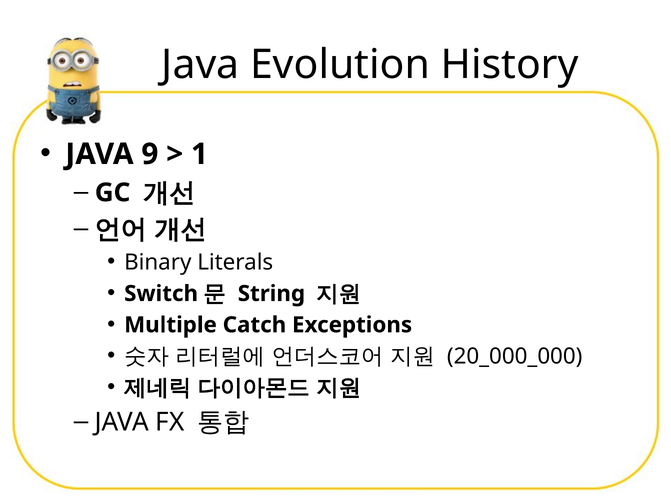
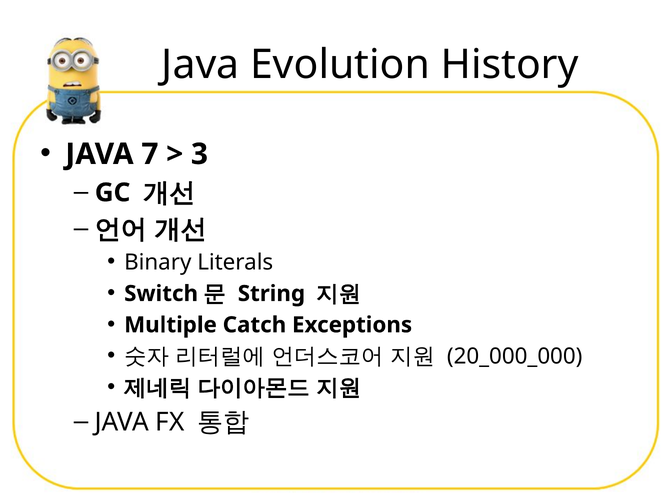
9: 9 -> 7 (150, 154)
1: 1 -> 3 (199, 154)
